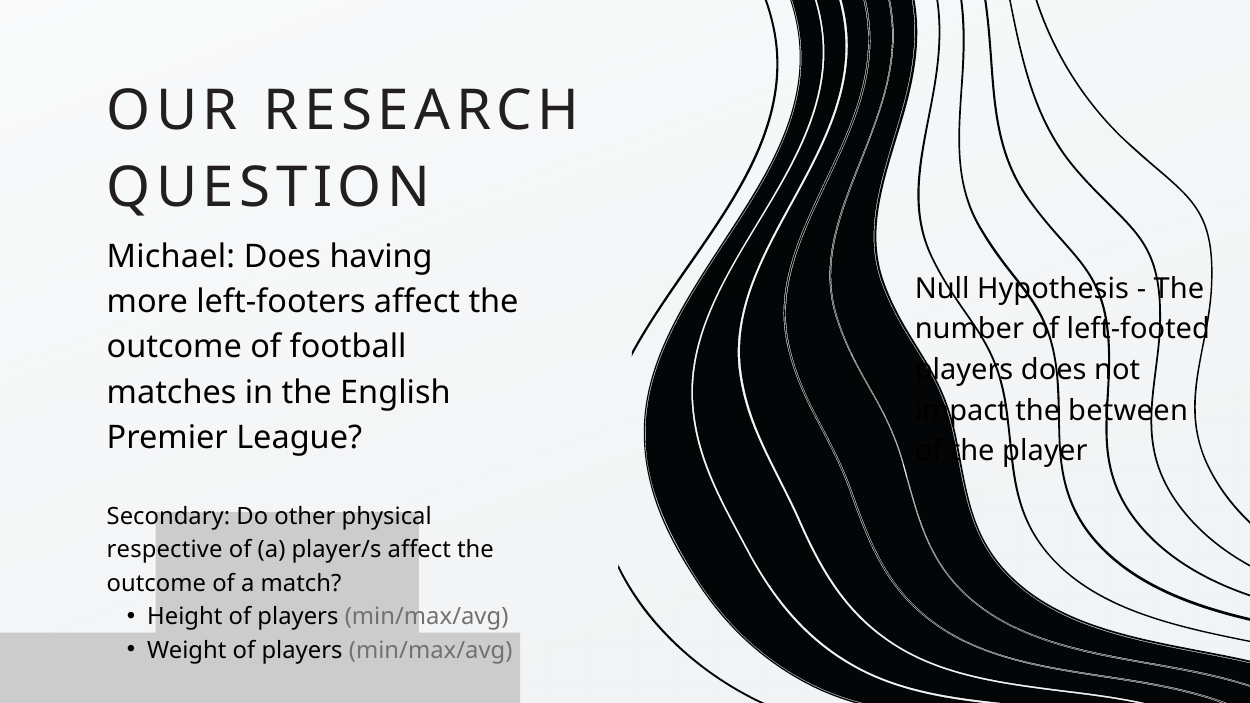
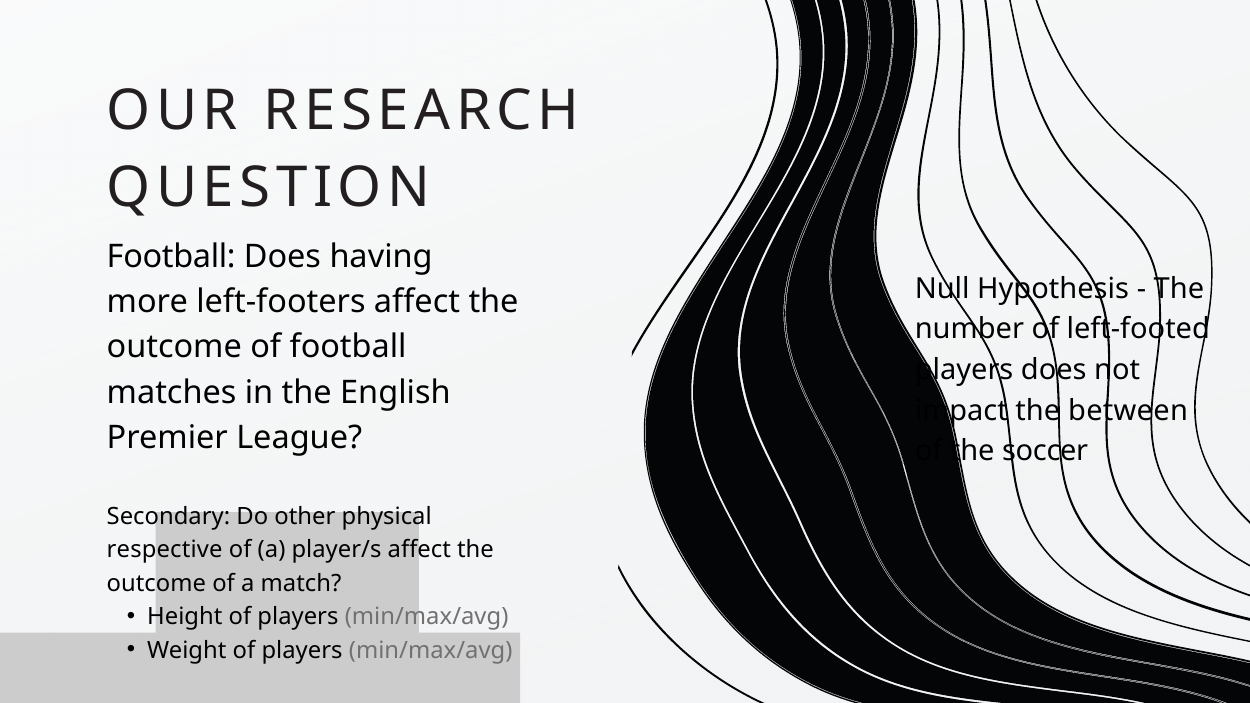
Michael: Michael -> Football (171, 256)
player: player -> soccer (1045, 451)
